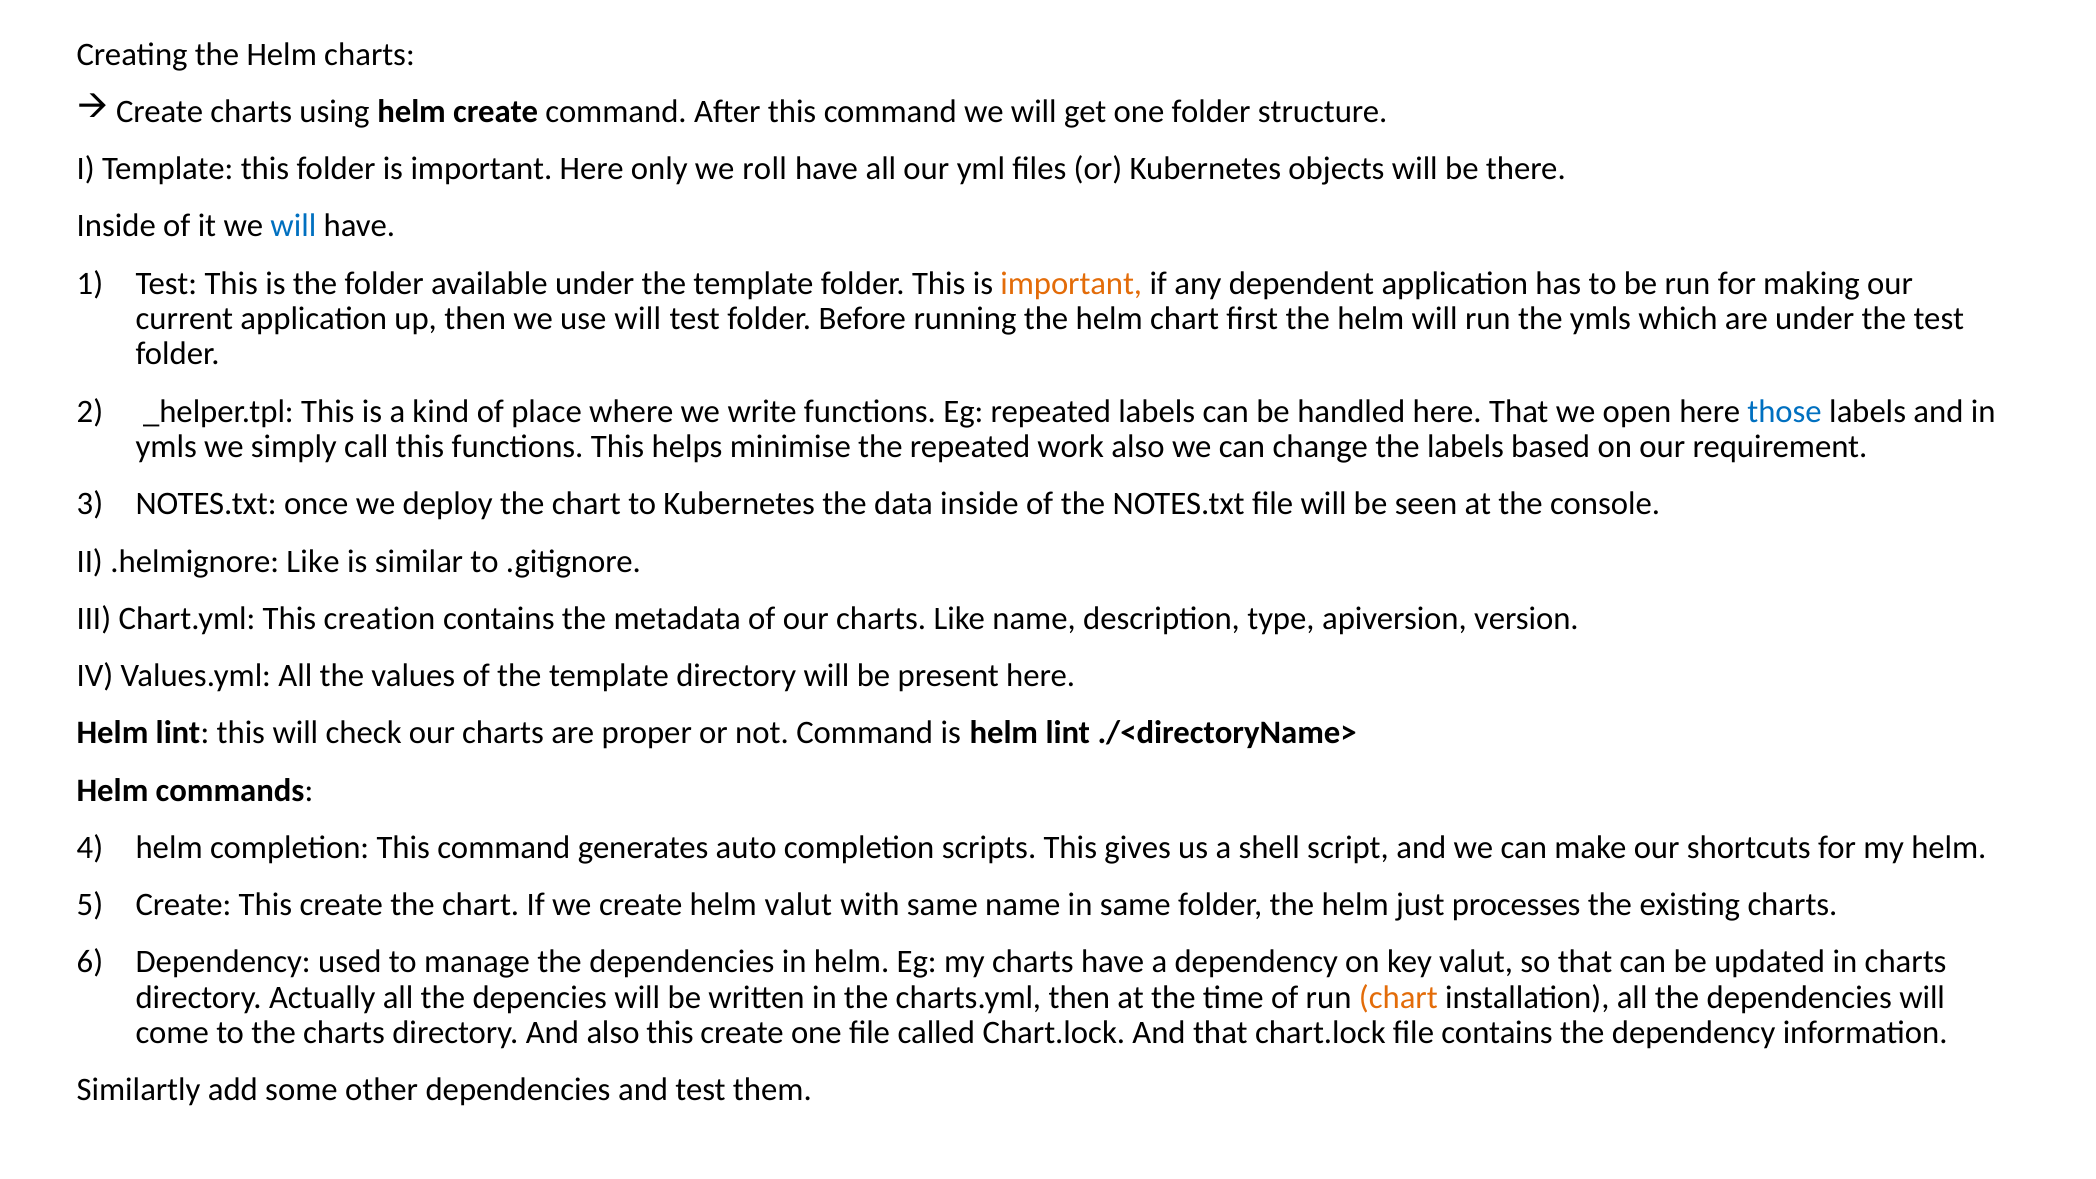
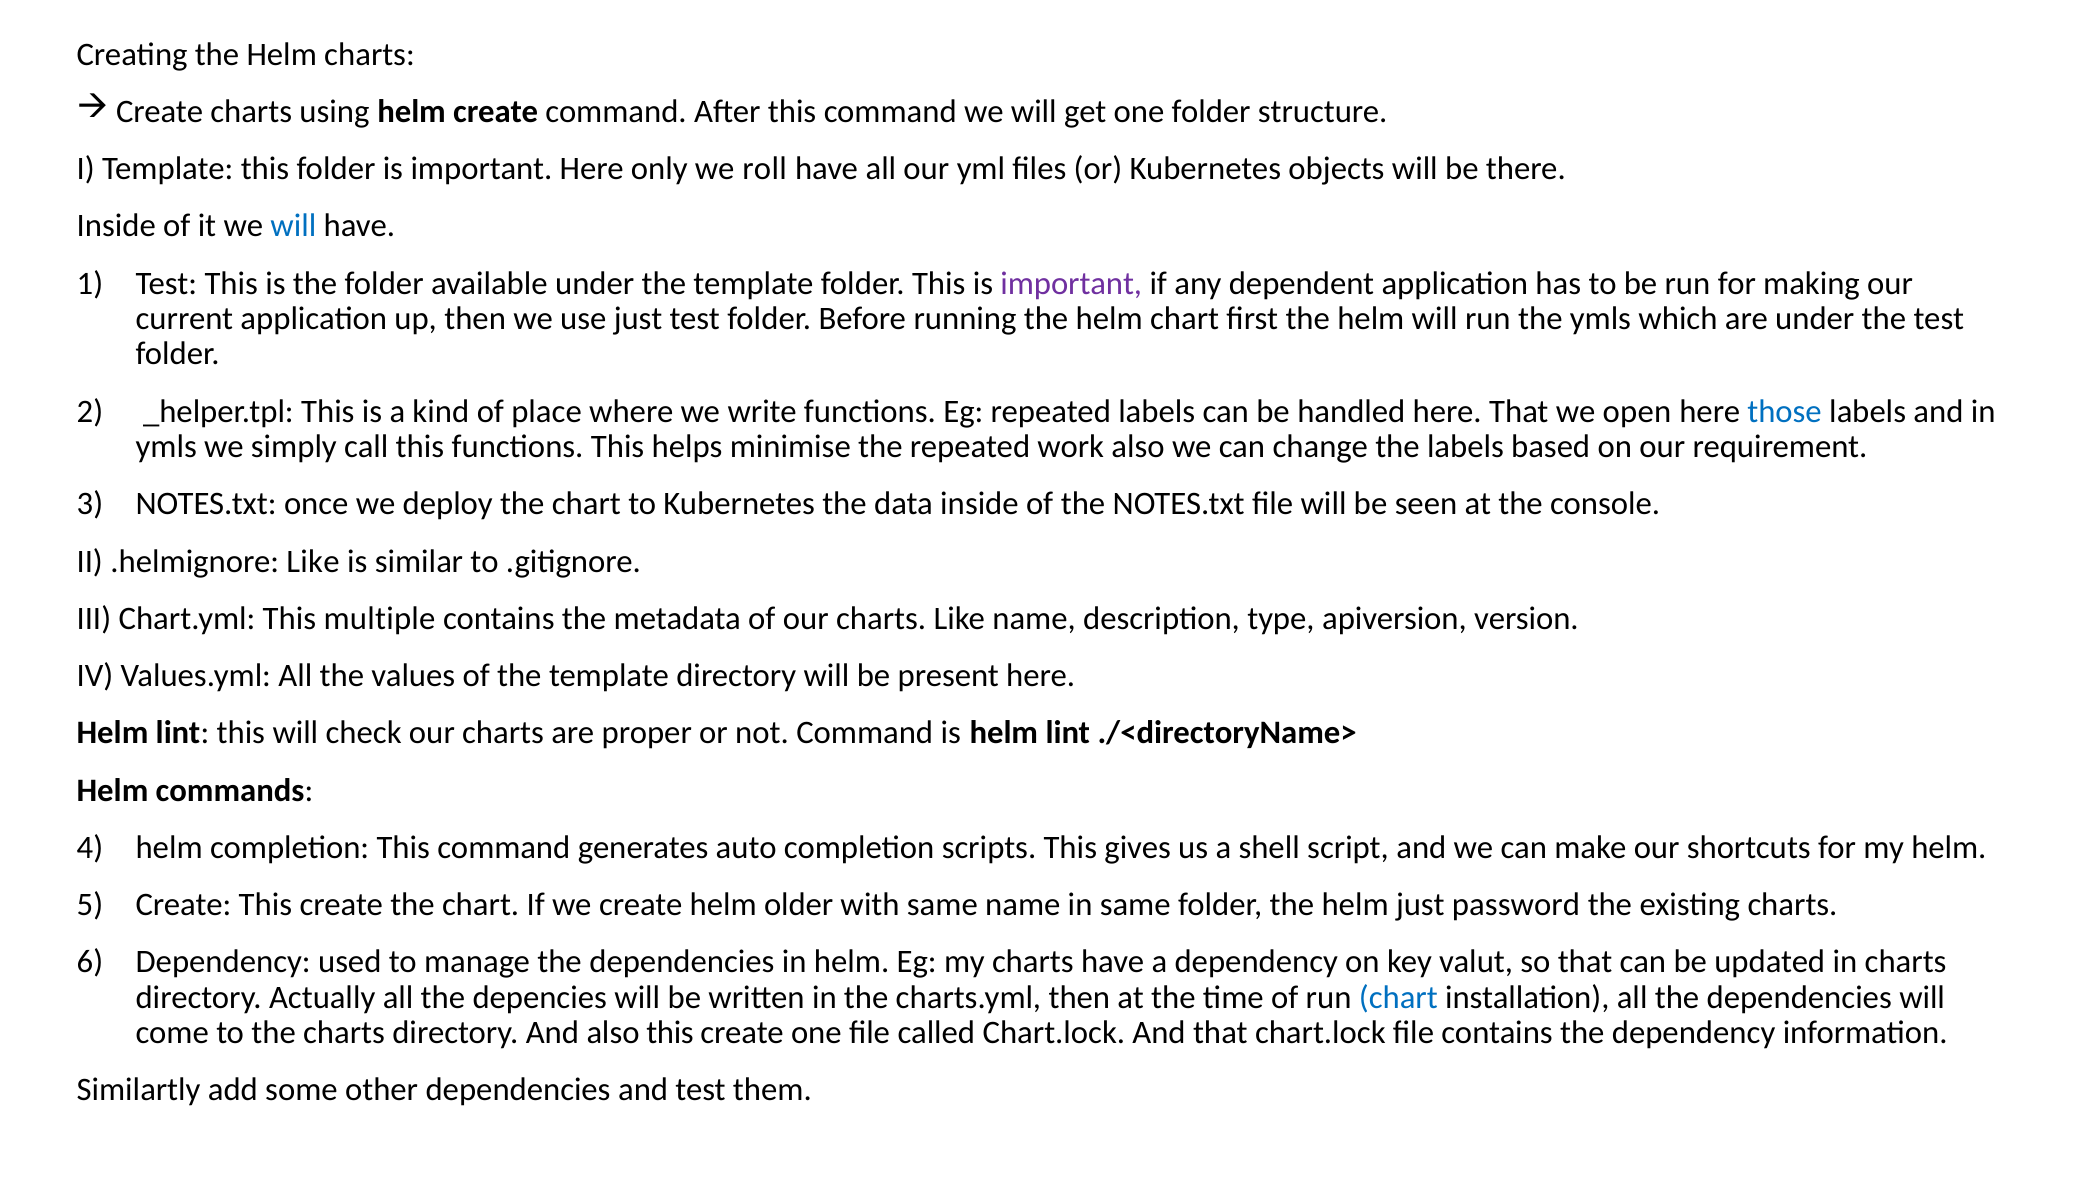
important colour: orange -> purple (1071, 283)
use will: will -> just (638, 319)
creation: creation -> multiple (380, 619)
helm valut: valut -> older (799, 905)
processes: processes -> password (1516, 905)
chart colour: orange -> blue (1398, 997)
